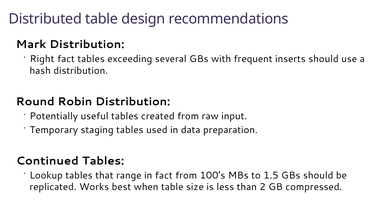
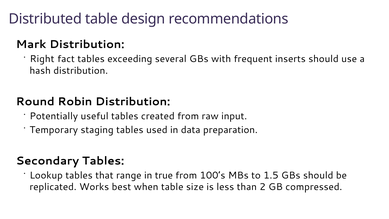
Continued: Continued -> Secondary (47, 161)
in fact: fact -> true (164, 175)
